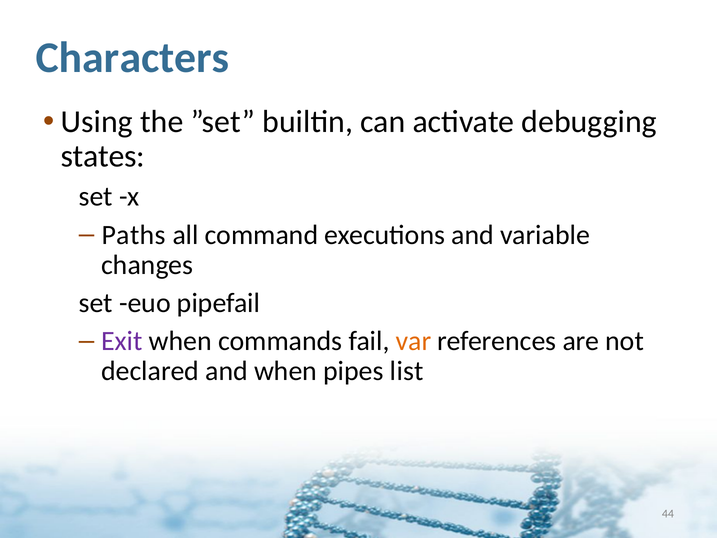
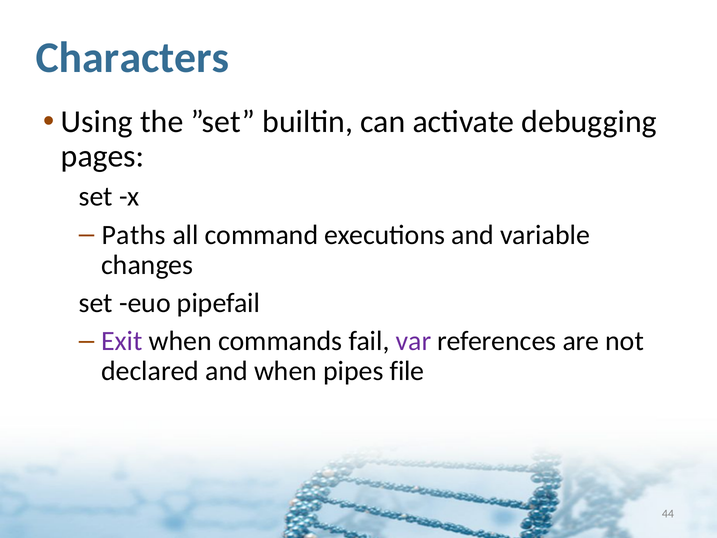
states: states -> pages (103, 156)
var colour: orange -> purple (414, 341)
list: list -> file (407, 371)
